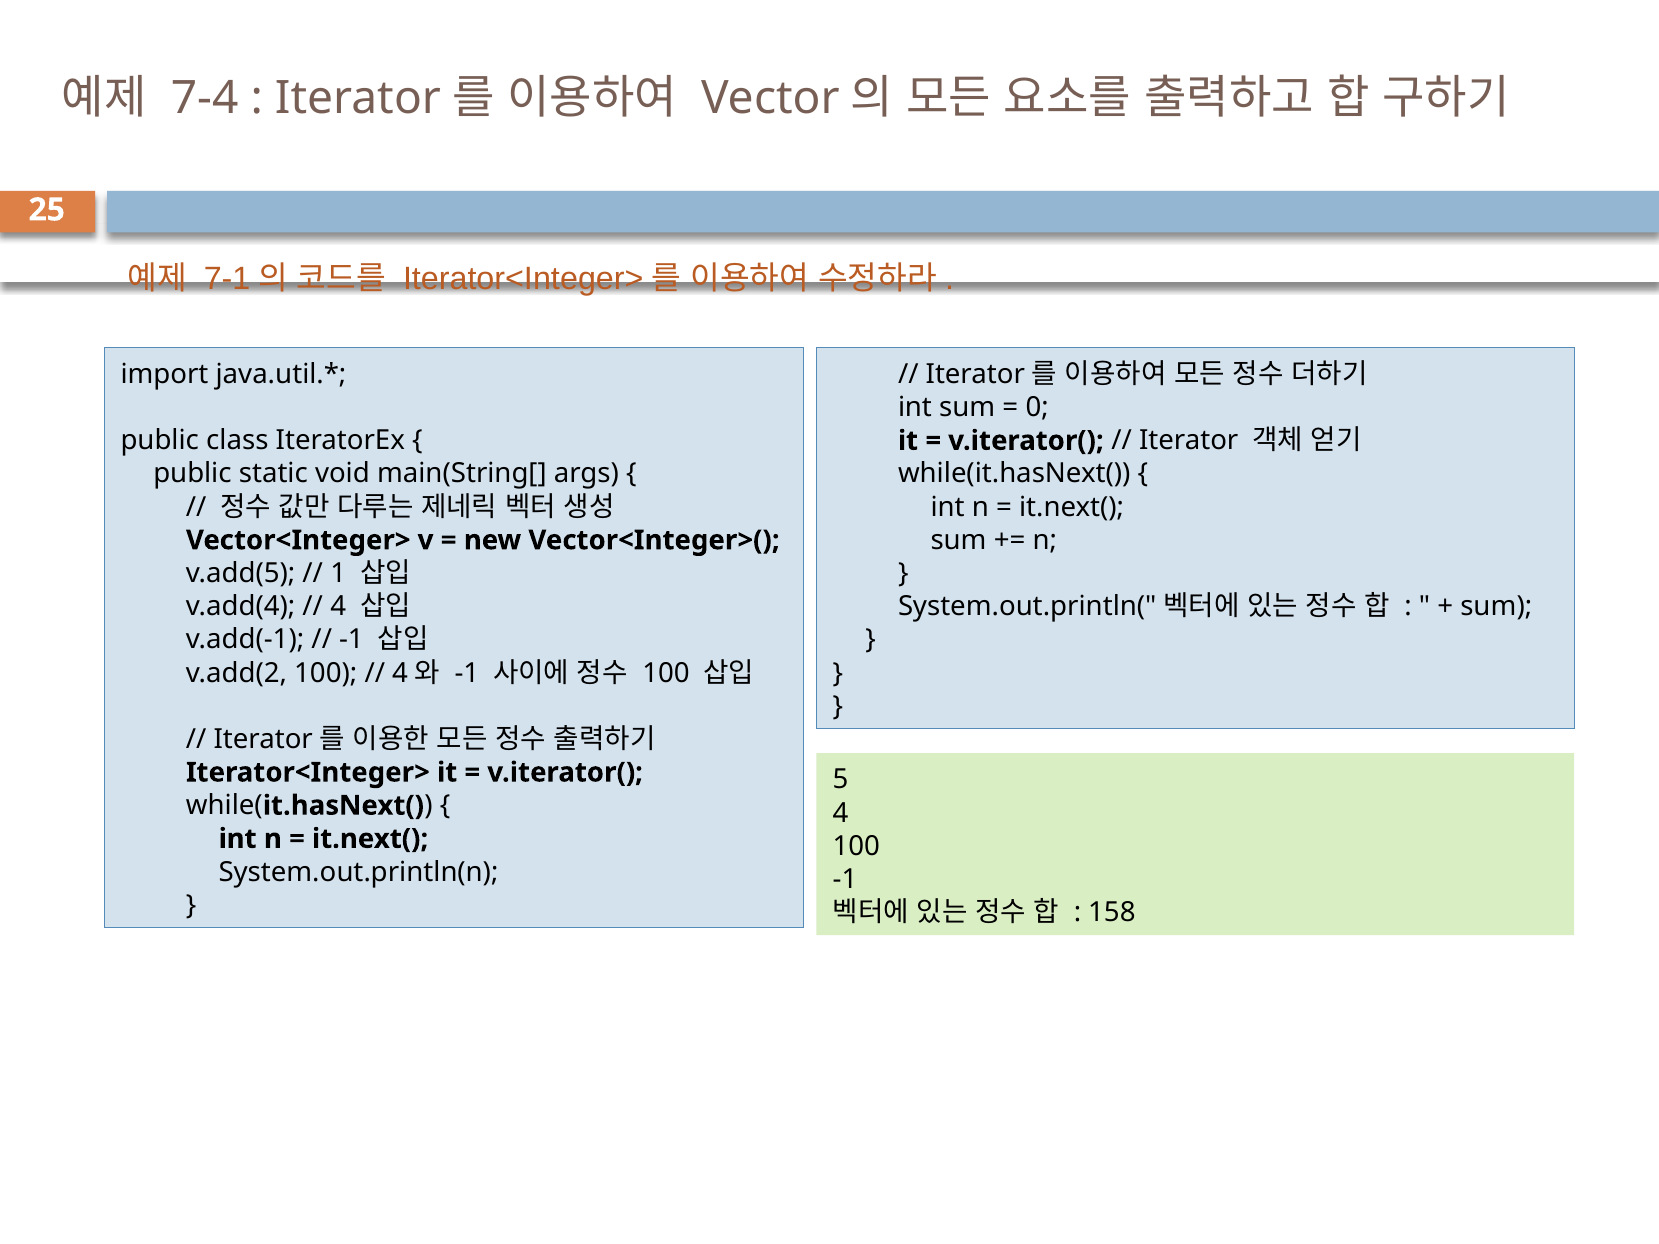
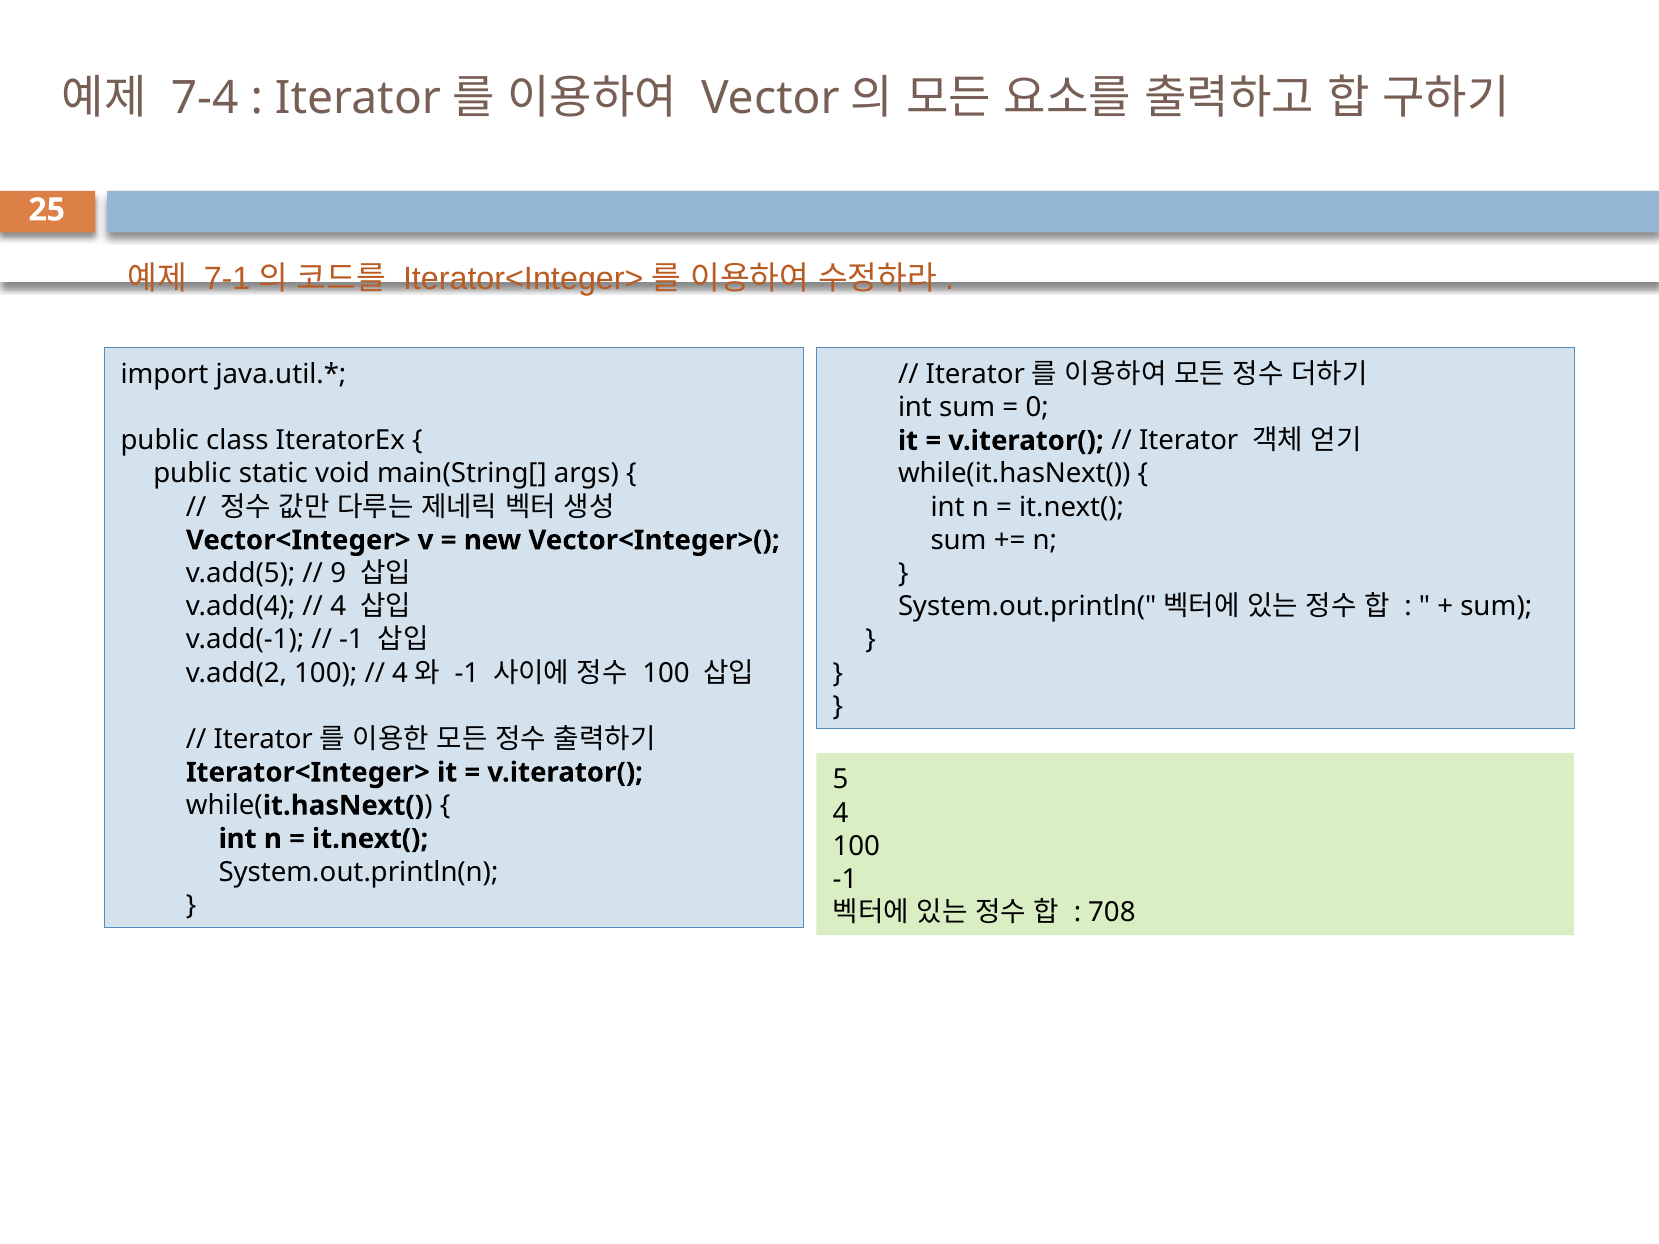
1: 1 -> 9 (338, 573)
158: 158 -> 708 (1112, 913)
